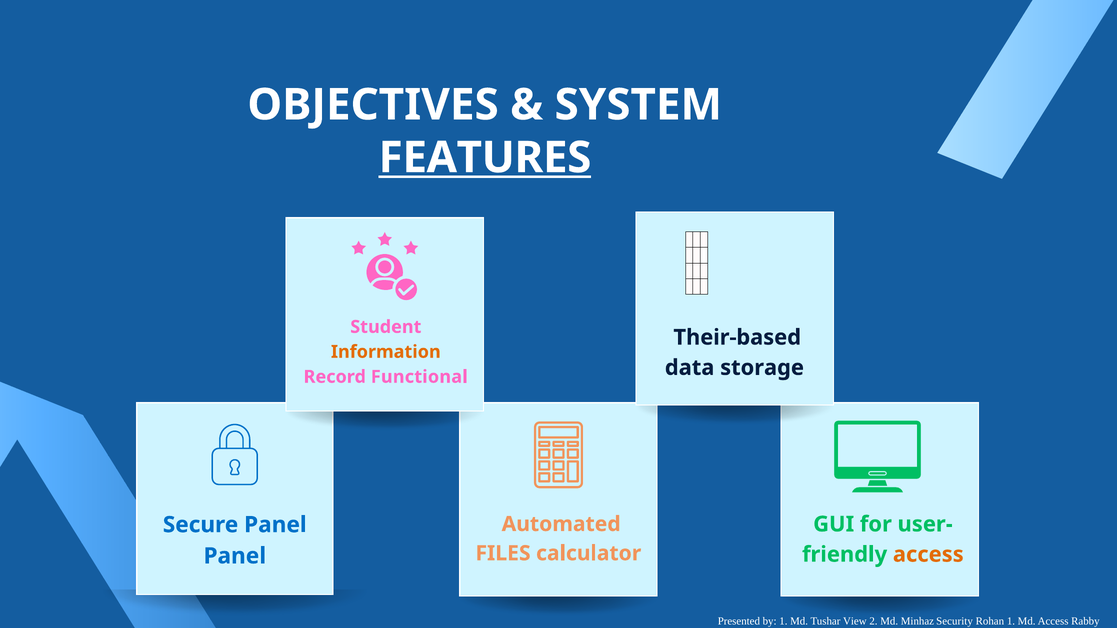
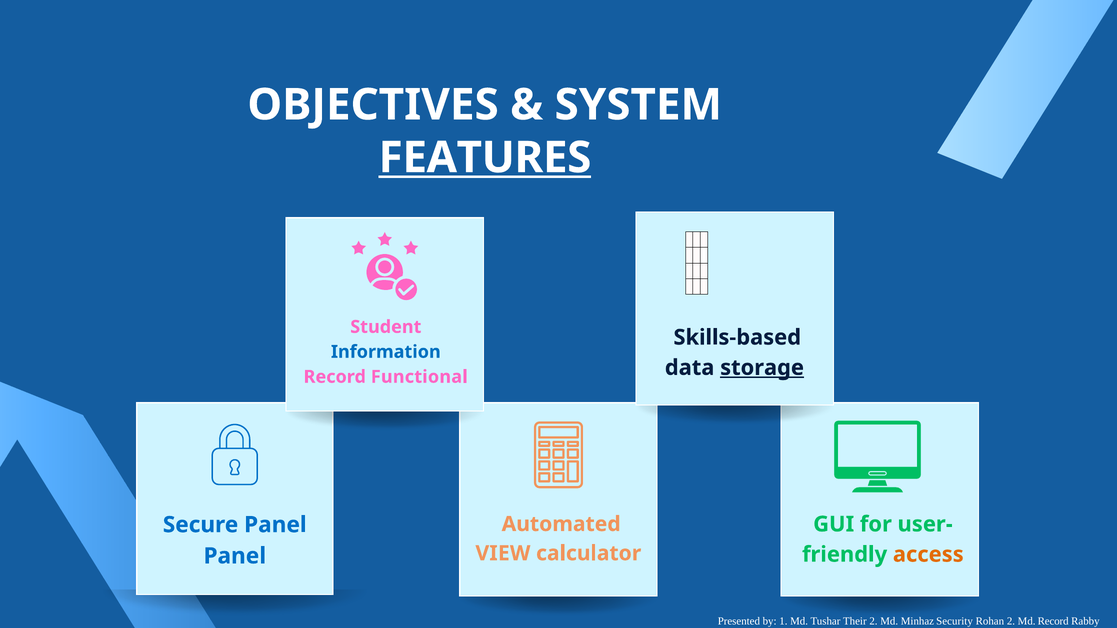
Their-based: Their-based -> Skills-based (737, 338)
Information colour: orange -> blue (386, 352)
storage underline: none -> present (762, 368)
FILES: FILES -> VIEW (503, 554)
View: View -> Their (855, 621)
Rohan 1: 1 -> 2 (1011, 621)
Md Access: Access -> Record (1053, 621)
